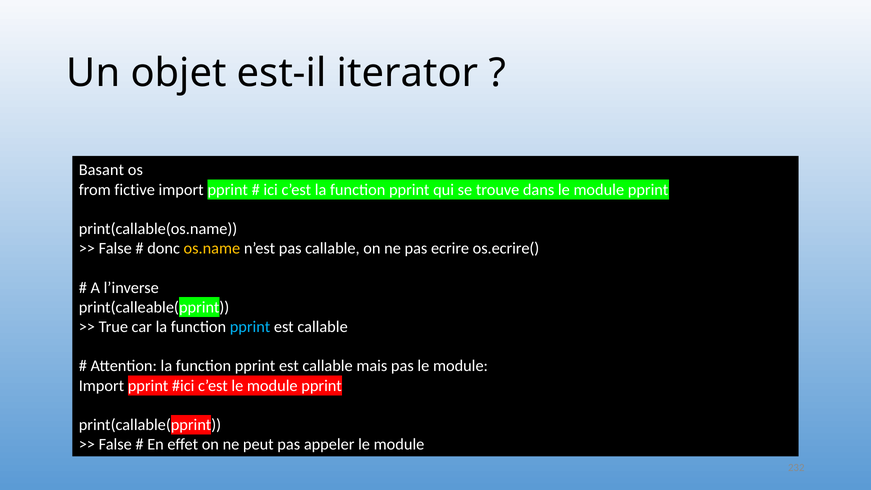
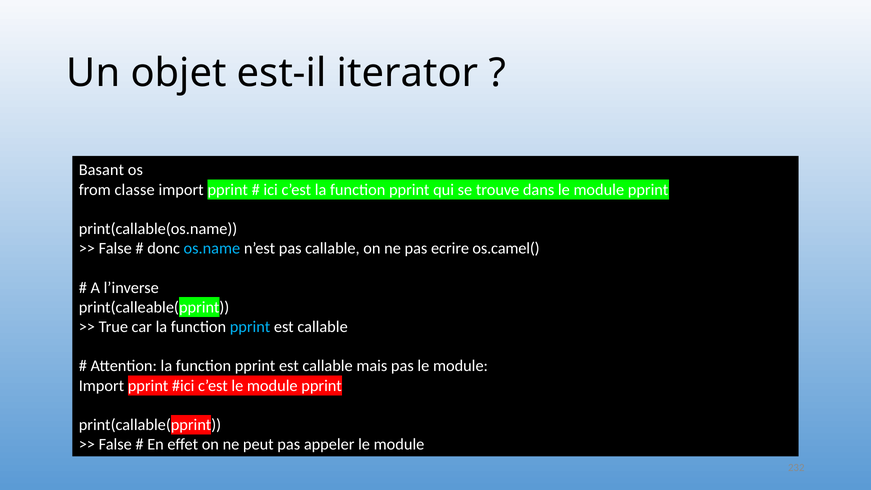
fictive: fictive -> classe (135, 190)
os.name colour: yellow -> light blue (212, 248)
os.ecrire(: os.ecrire( -> os.camel( (506, 248)
